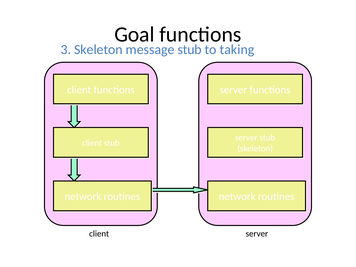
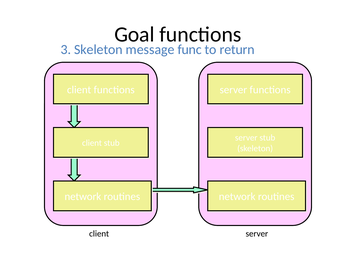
message stub: stub -> func (190, 49)
taking: taking -> return (237, 49)
